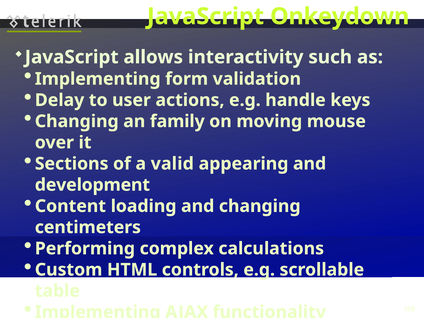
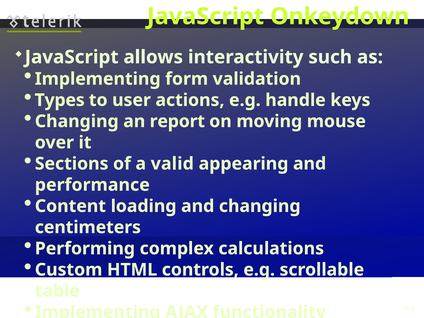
Delay: Delay -> Types (60, 100)
family: family -> report (177, 121)
development: development -> performance (92, 185)
